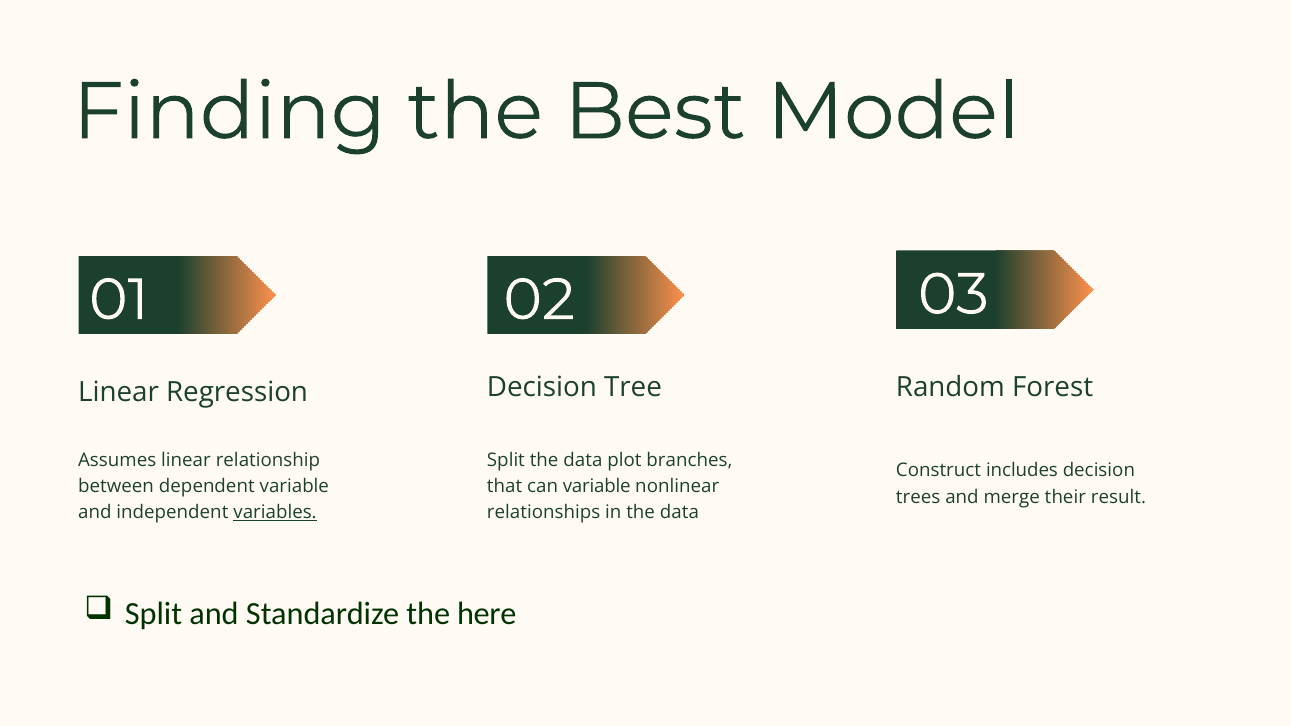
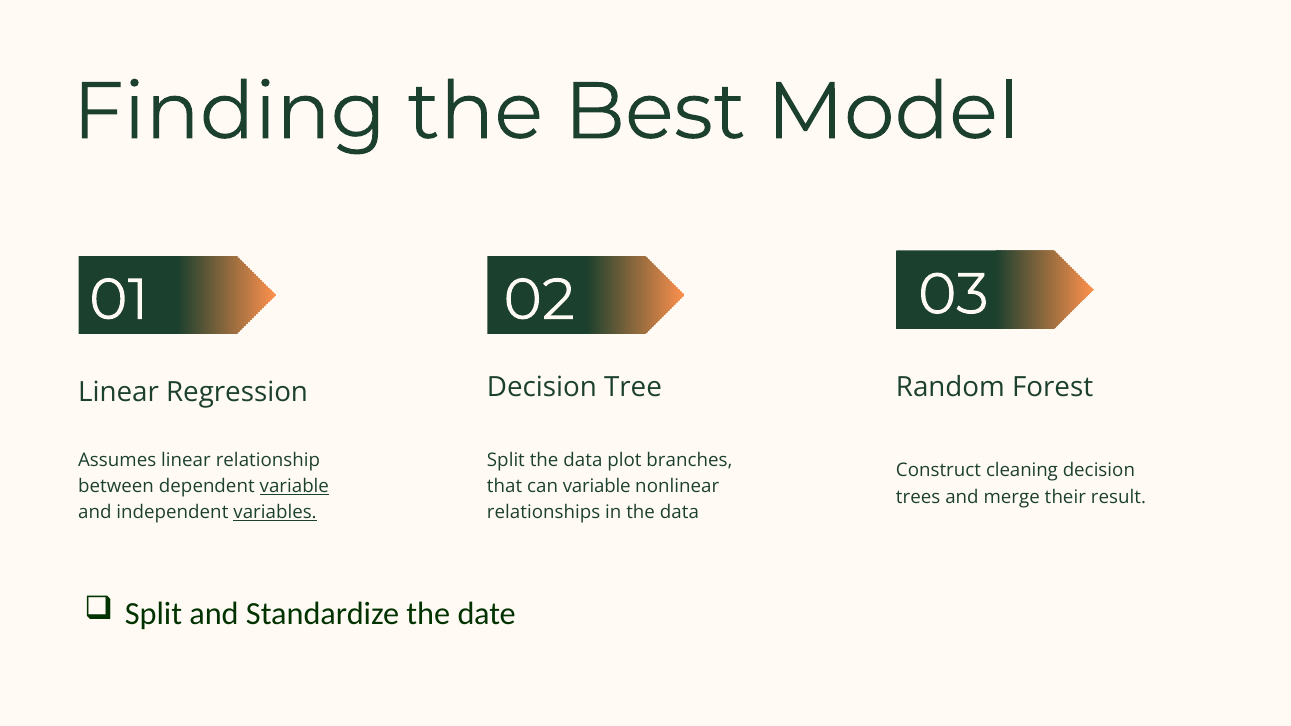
includes: includes -> cleaning (1022, 471)
variable underline: none -> present (294, 486)
here: here -> date (487, 614)
